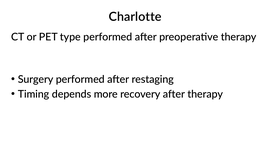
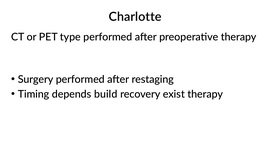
more: more -> build (106, 94)
recovery after: after -> exist (174, 94)
